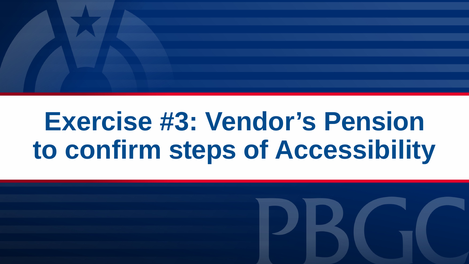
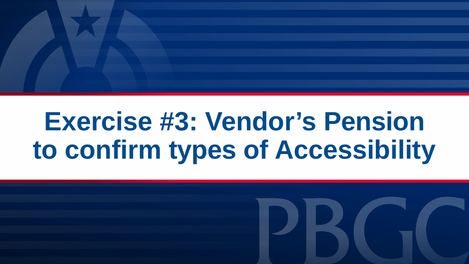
steps: steps -> types (203, 150)
